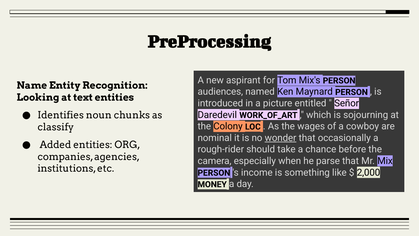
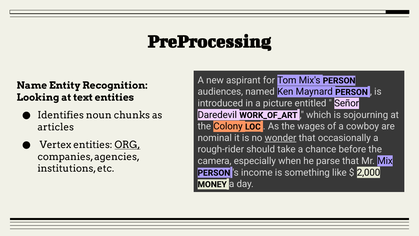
classify: classify -> articles (56, 127)
Added: Added -> Vertex (55, 145)
ORG underline: none -> present (127, 145)
